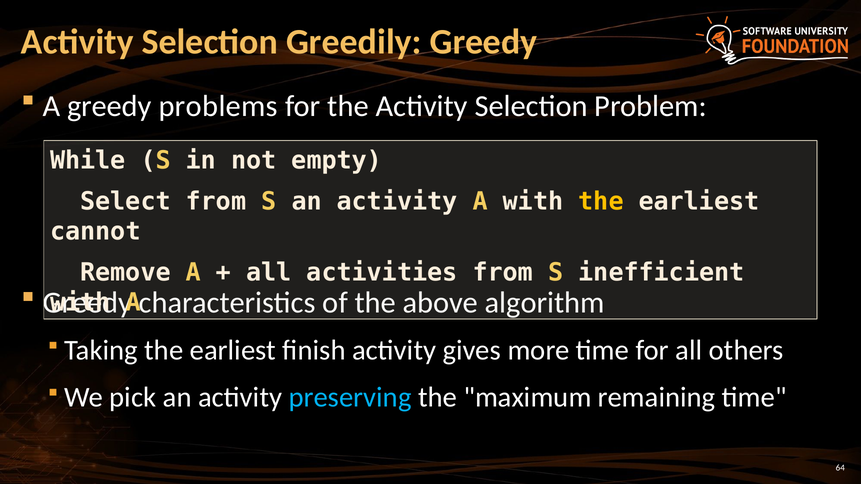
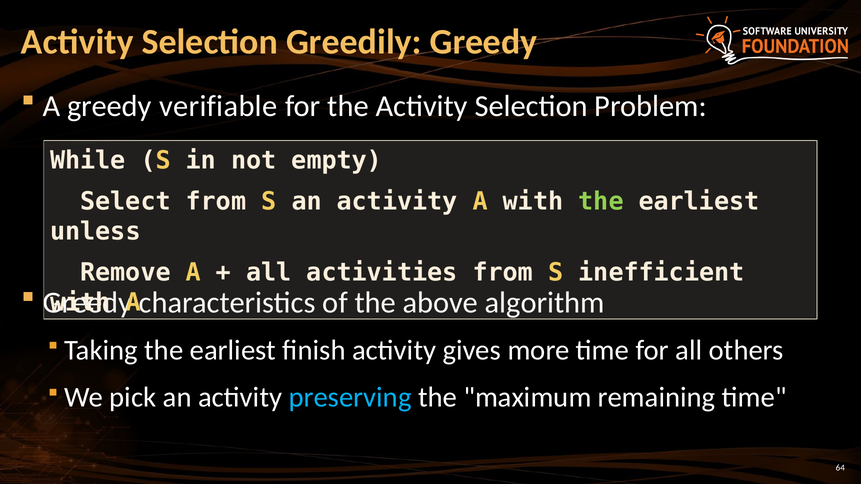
problems: problems -> verifiable (218, 106)
the colour: yellow -> light green (601, 202)
cannot: cannot -> unless (95, 232)
